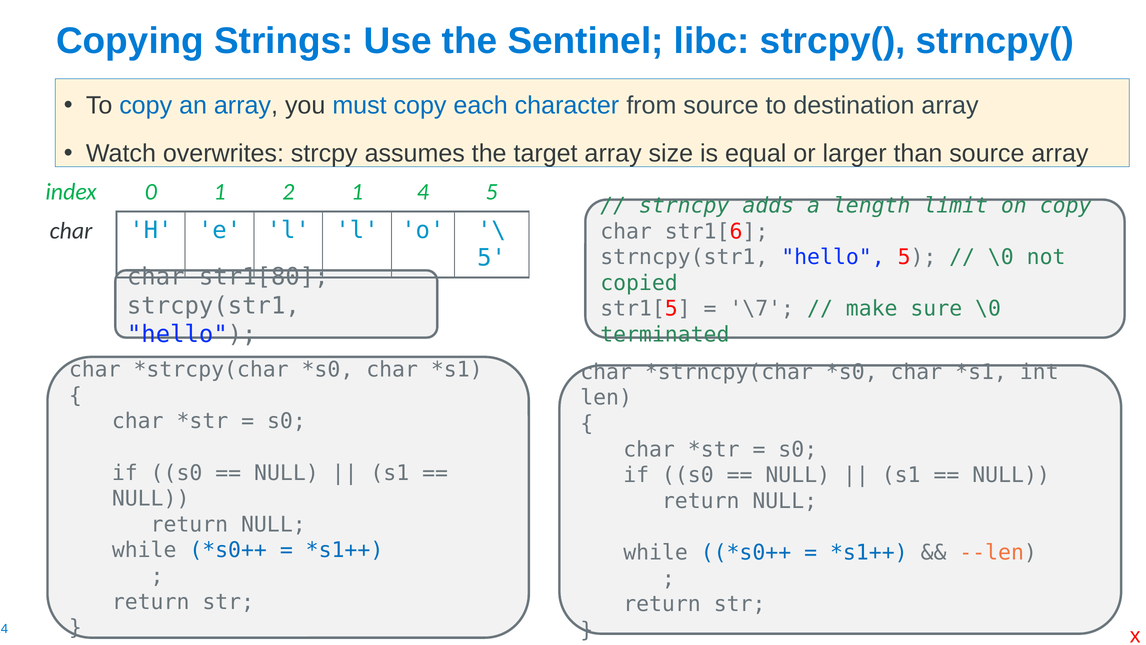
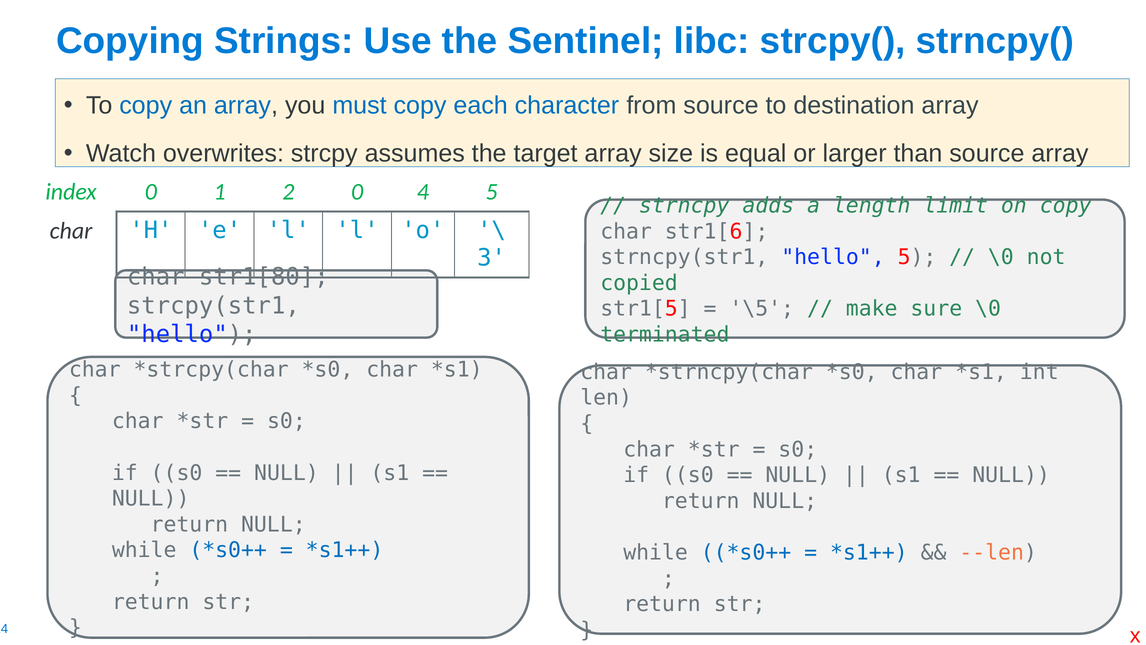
2 1: 1 -> 0 (357, 192)
5: 5 -> 3 (492, 258)
\7: \7 -> \5 (762, 309)
